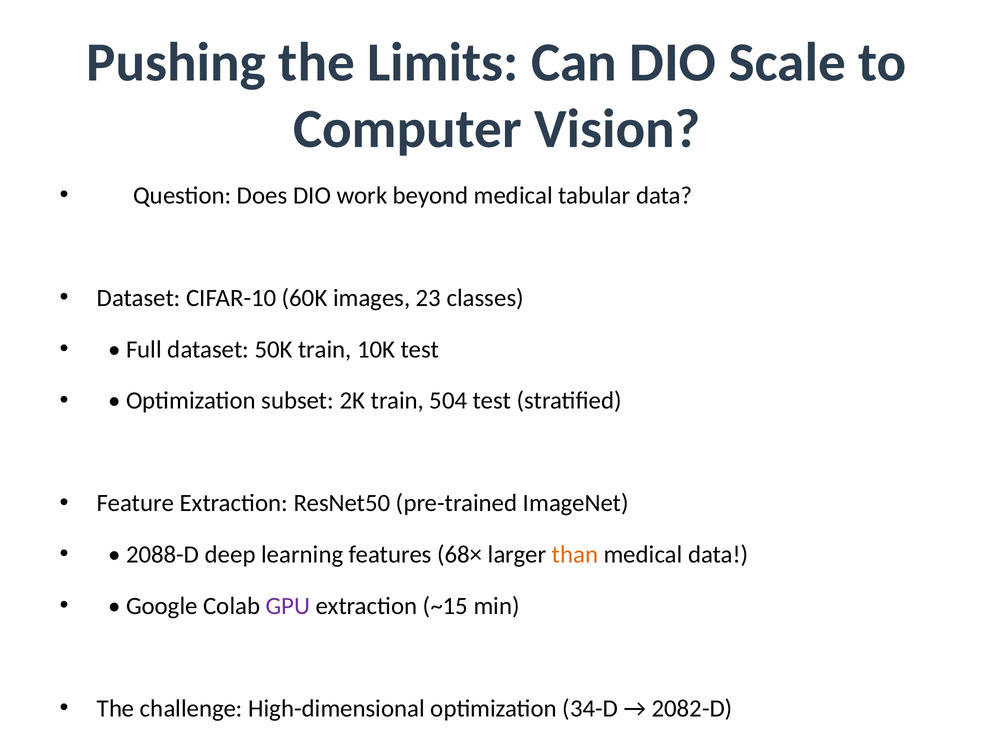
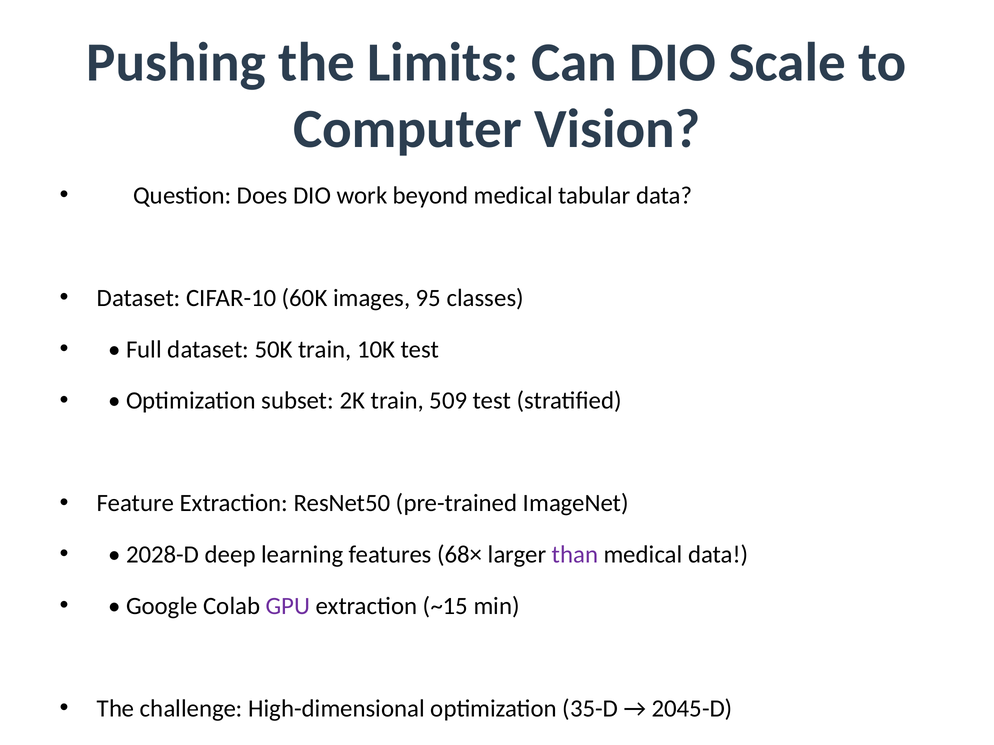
23: 23 -> 95 (428, 298)
504: 504 -> 509 (448, 401)
2088-D: 2088-D -> 2028-D (163, 555)
than colour: orange -> purple (575, 555)
34-D: 34-D -> 35-D (590, 709)
2082-D: 2082-D -> 2045-D (692, 709)
